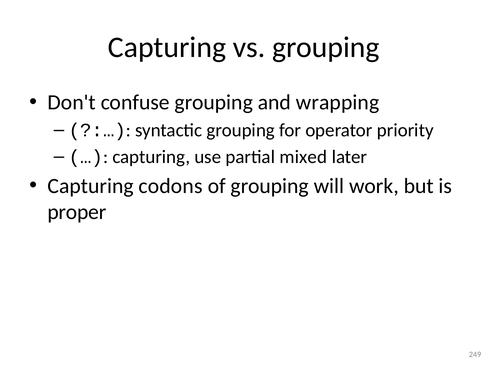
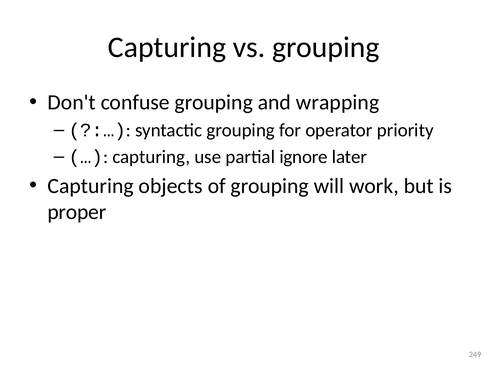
mixed: mixed -> ignore (304, 157)
codons: codons -> objects (171, 186)
